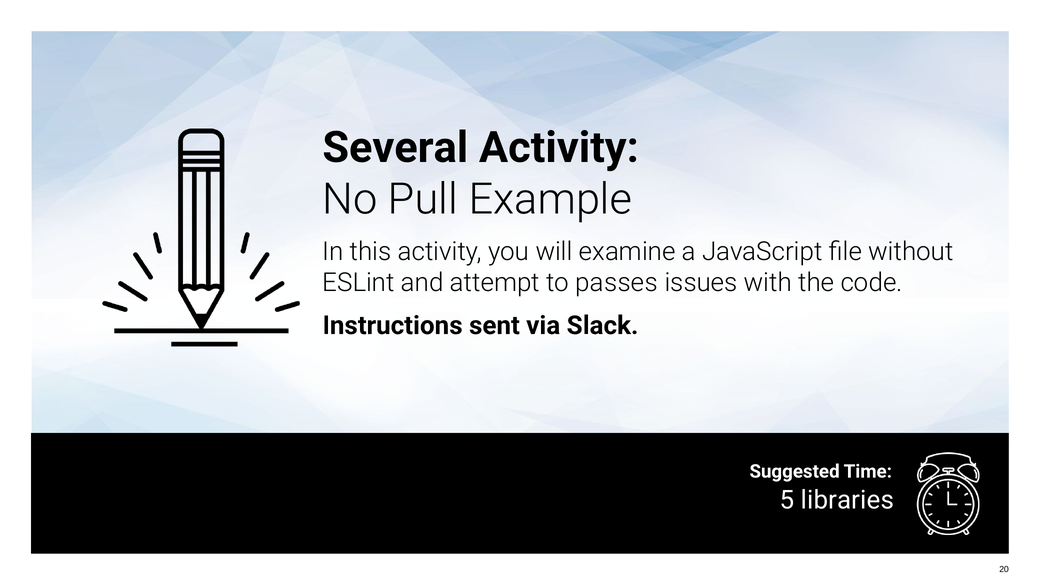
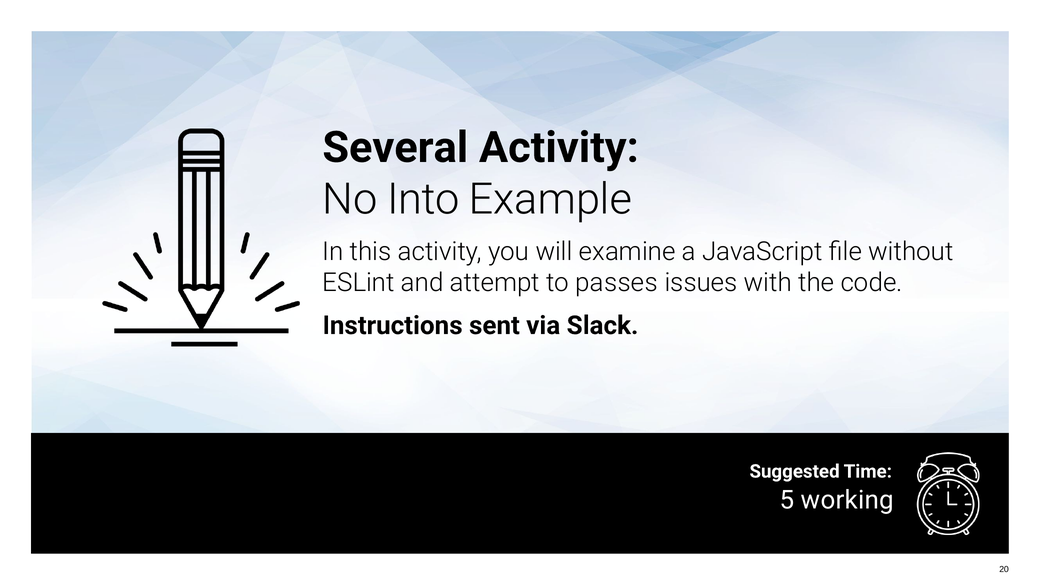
Pull: Pull -> Into (423, 200)
libraries: libraries -> working (847, 500)
